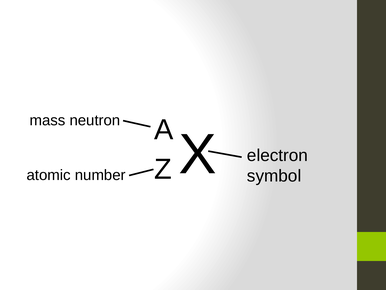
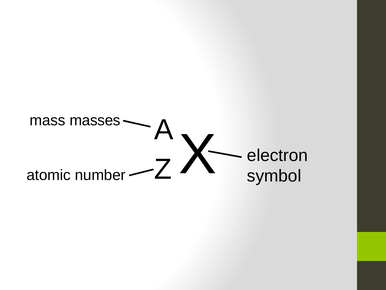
neutron: neutron -> masses (95, 120)
